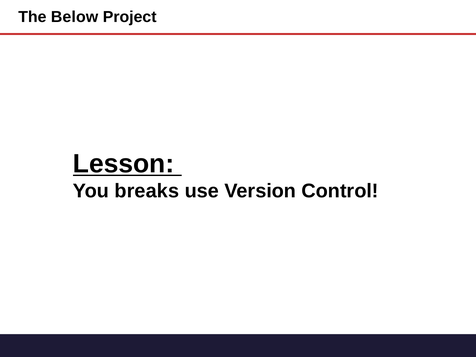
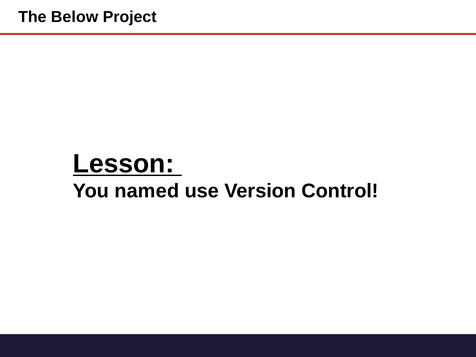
breaks: breaks -> named (147, 191)
